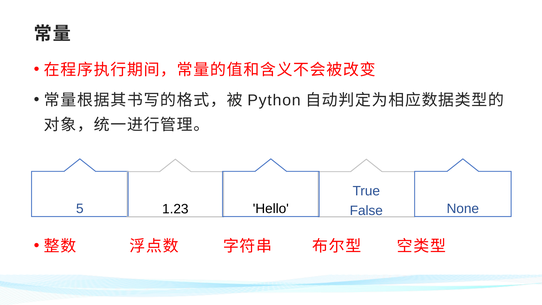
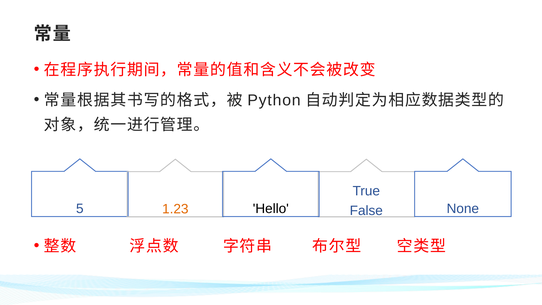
1.23 colour: black -> orange (175, 209)
